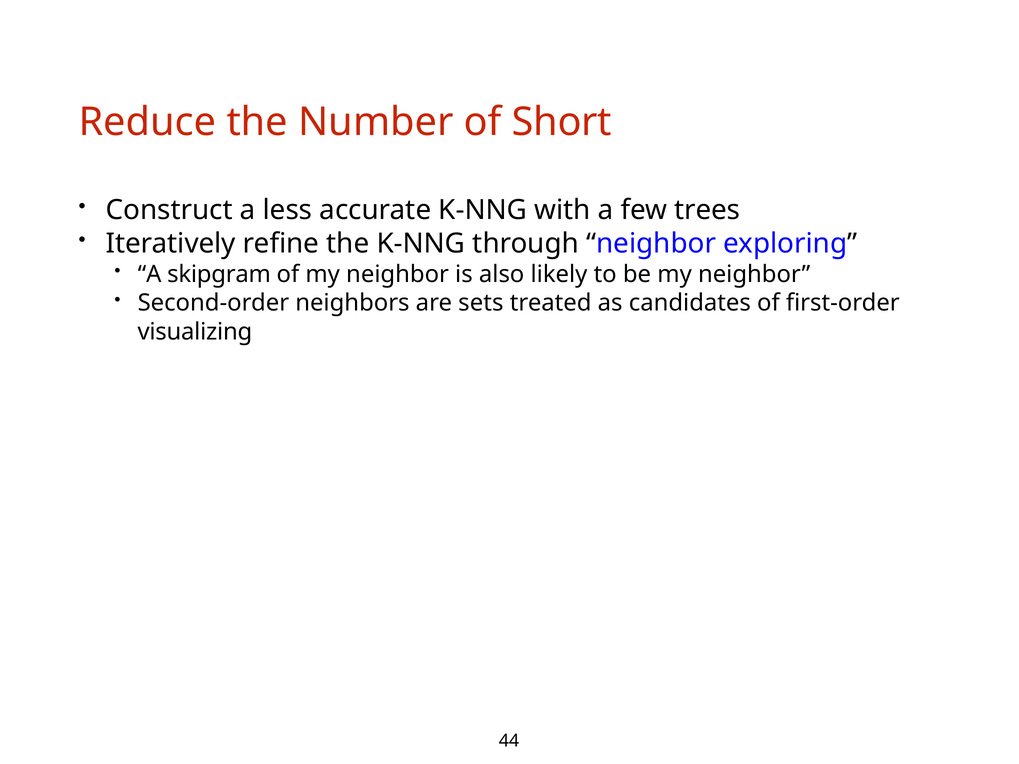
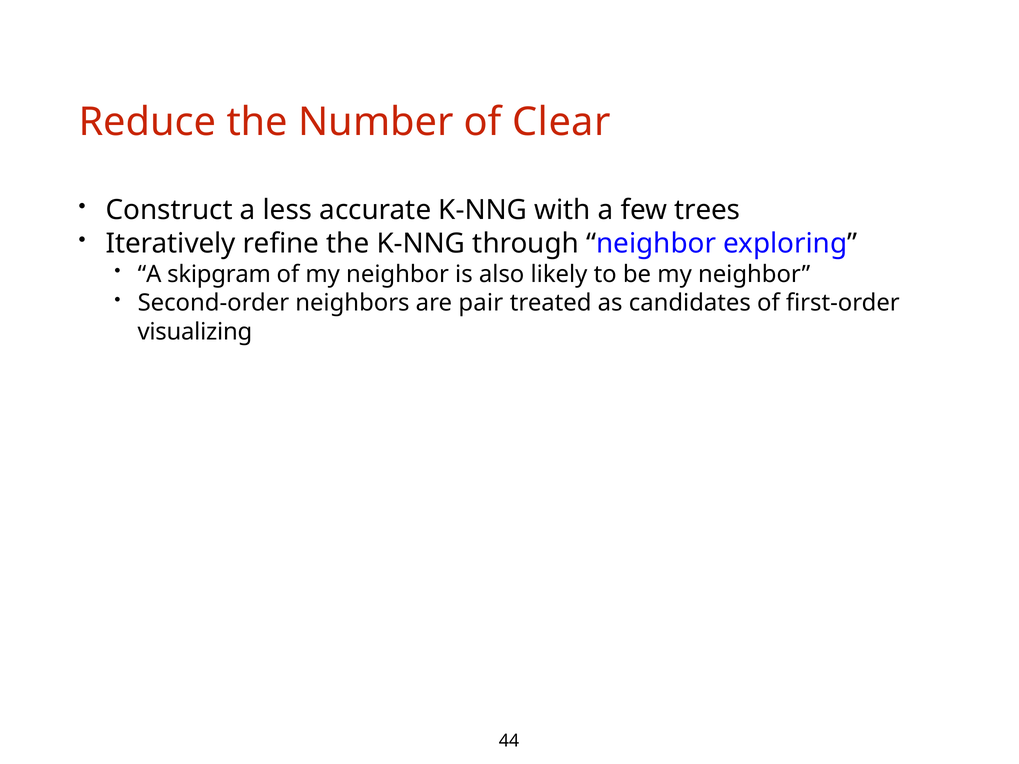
Short: Short -> Clear (561, 122)
sets: sets -> pair (481, 303)
